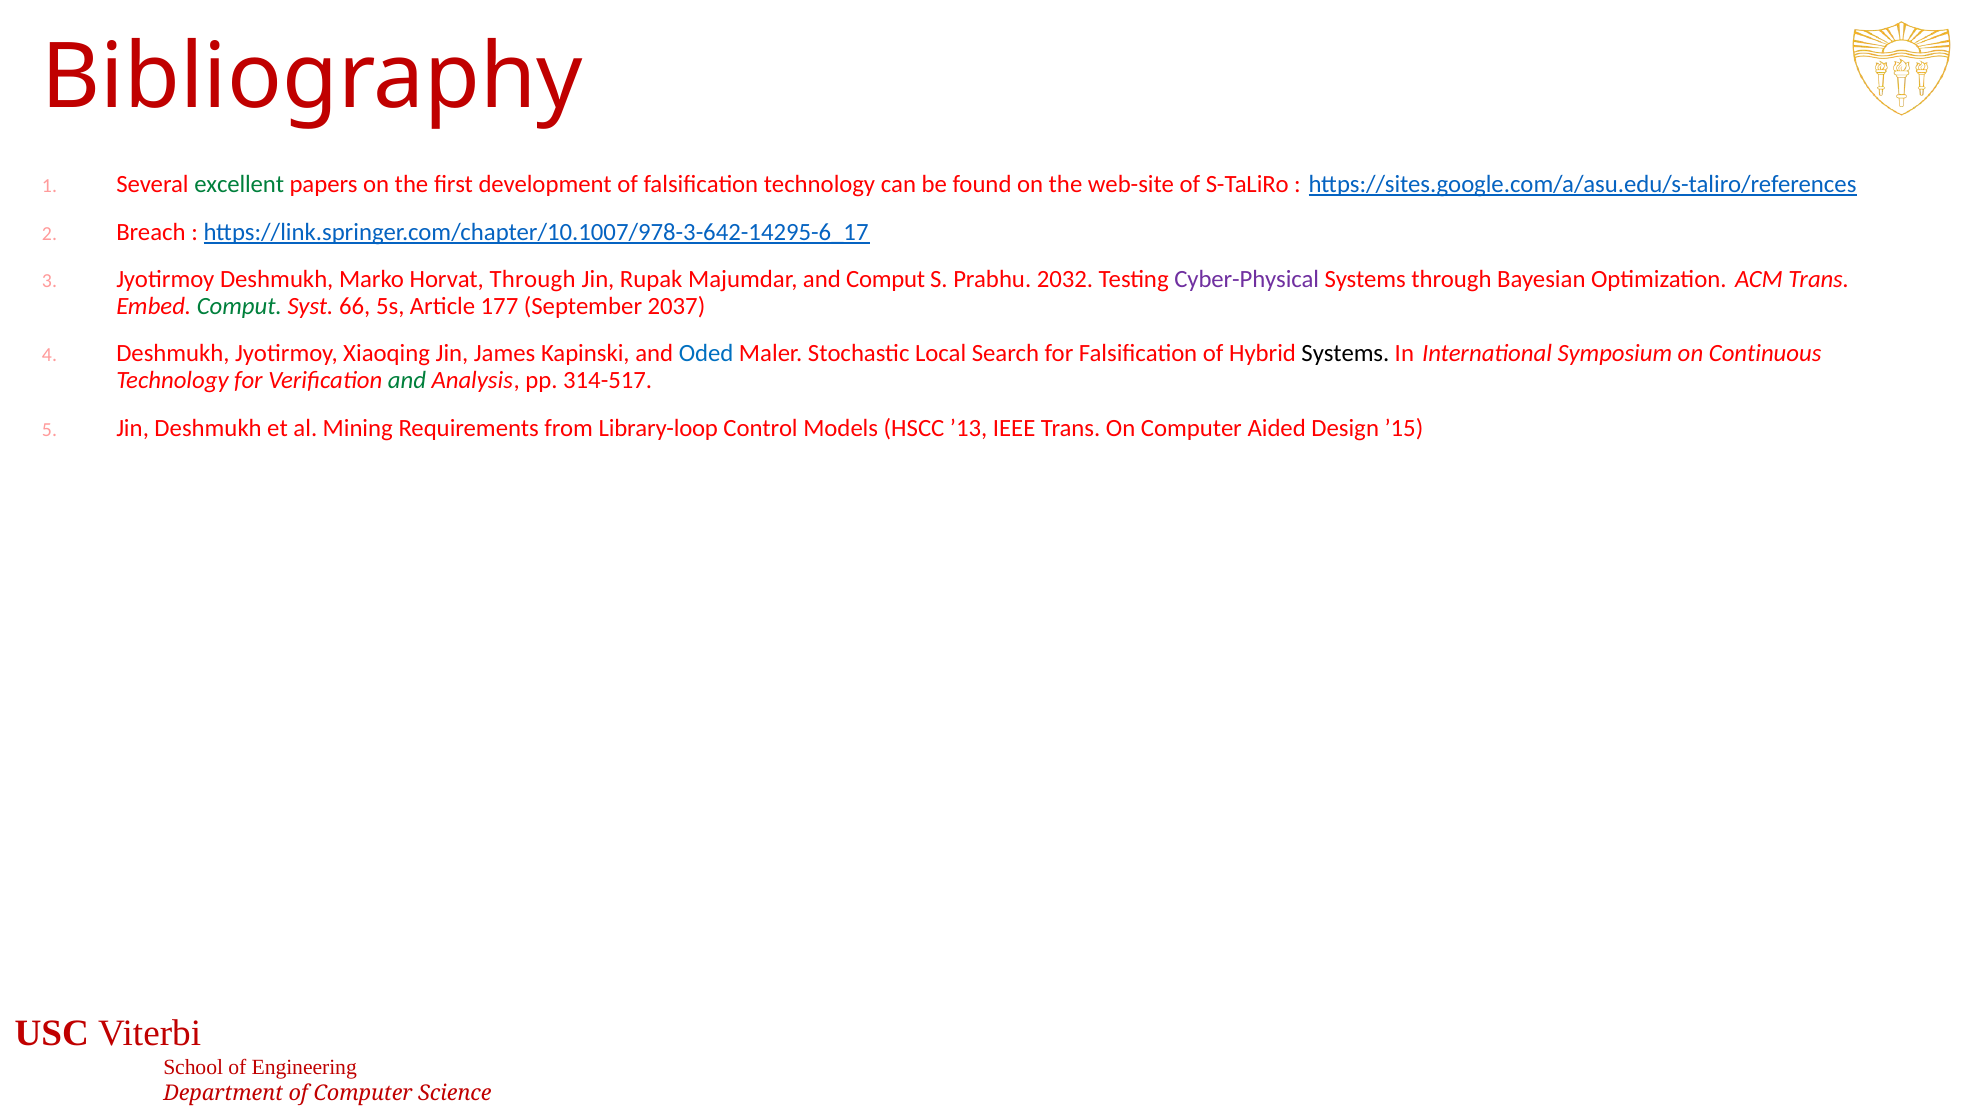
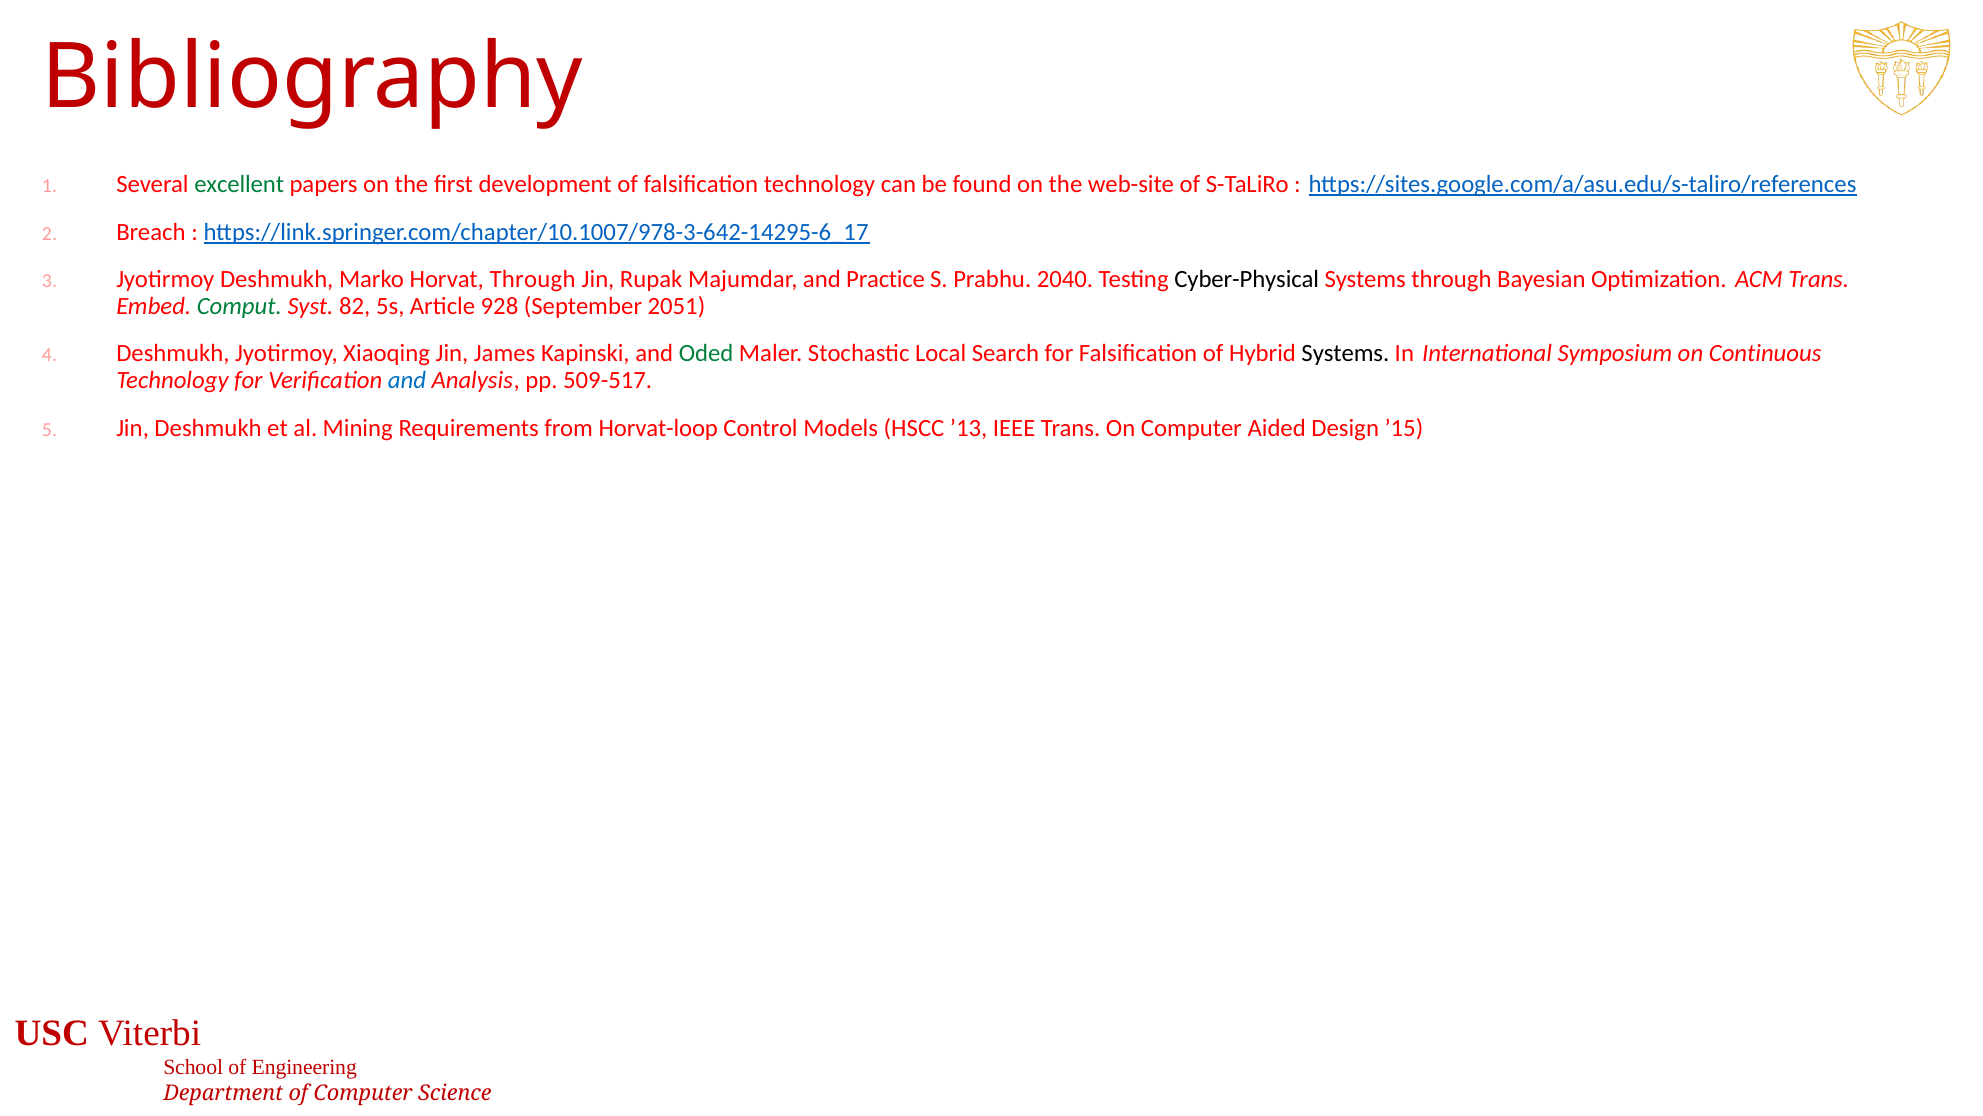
and Comput: Comput -> Practice (886, 279)
2032: 2032 -> 2040 (1065, 279)
Cyber-Physical colour: purple -> black (1247, 279)
66: 66 -> 82 (355, 306)
177: 177 -> 928 (499, 306)
2037: 2037 -> 2051 (676, 306)
Oded colour: blue -> green (706, 353)
and colour: green -> blue (407, 380)
314-517: 314-517 -> 509-517 (608, 380)
Library-loop: Library-loop -> Horvat-loop (658, 428)
